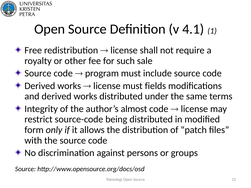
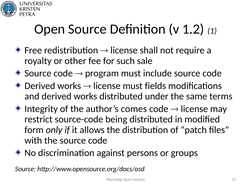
4.1: 4.1 -> 1.2 (193, 29)
almost: almost -> comes (134, 109)
